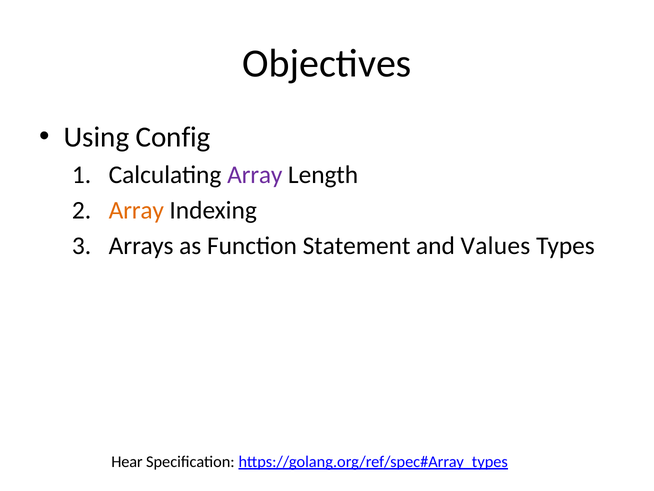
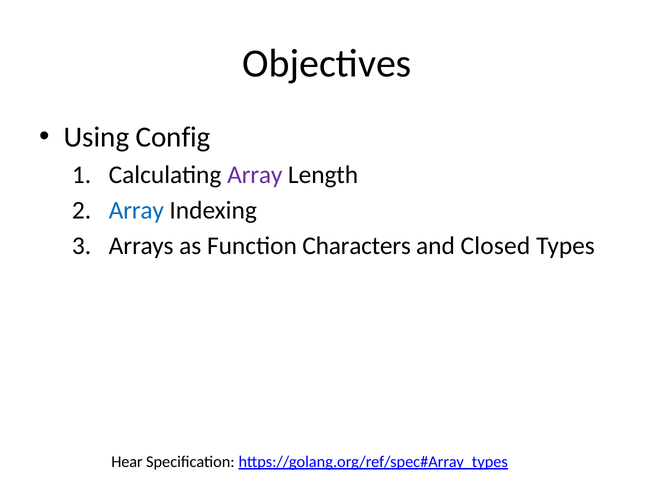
Array colour: orange -> blue (136, 210)
Statement: Statement -> Characters (357, 246)
Values: Values -> Closed (495, 246)
